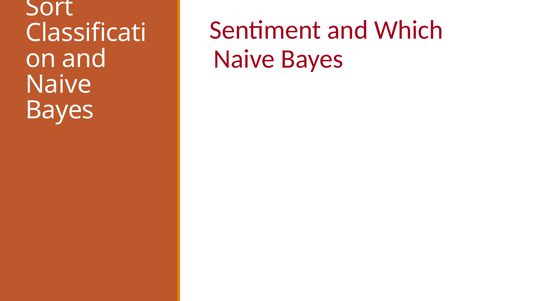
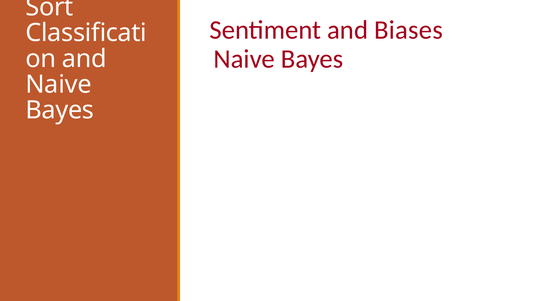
Which: Which -> Biases (409, 30)
